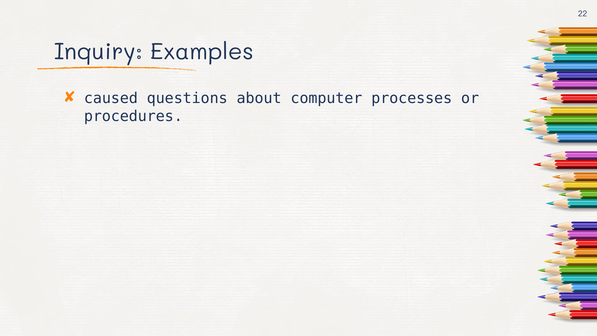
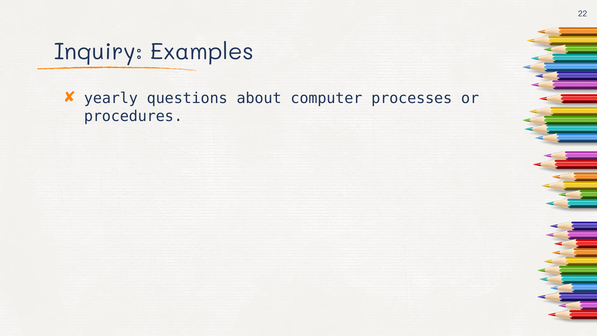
caused: caused -> yearly (111, 98)
